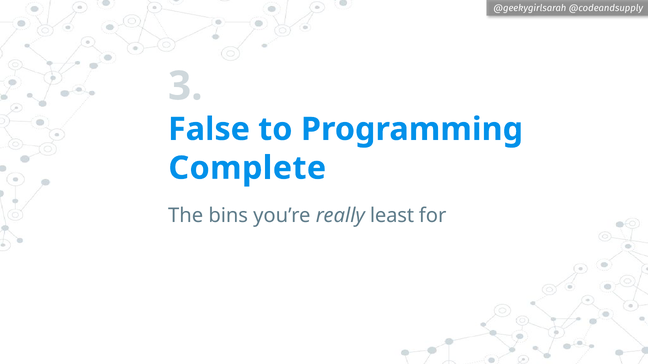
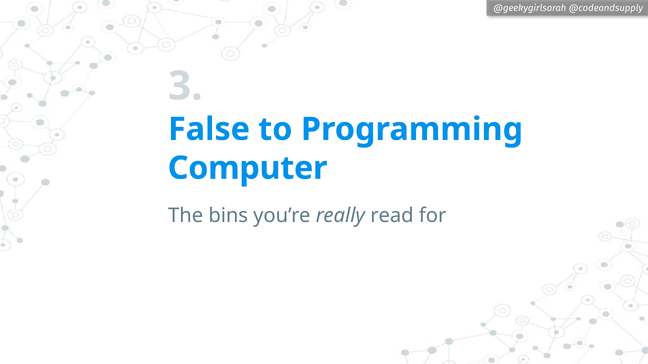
Complete: Complete -> Computer (248, 168)
least: least -> read (392, 216)
